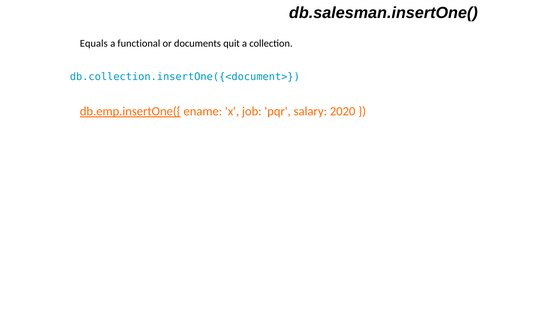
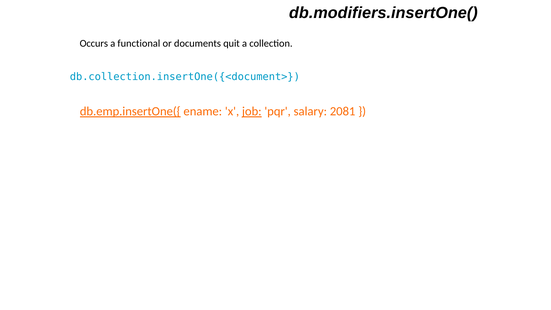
db.salesman.insertOne(: db.salesman.insertOne( -> db.modifiers.insertOne( (383, 13)
Equals: Equals -> Occurs (94, 43)
job underline: none -> present (252, 111)
2020: 2020 -> 2081 (343, 111)
